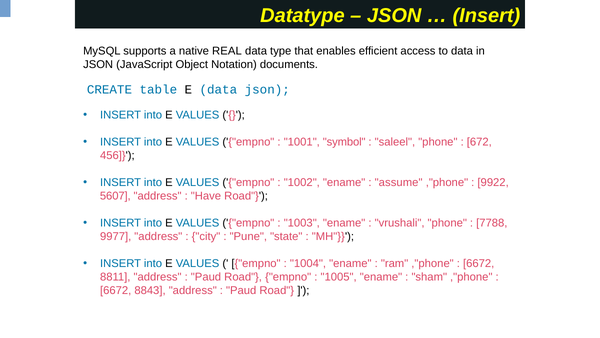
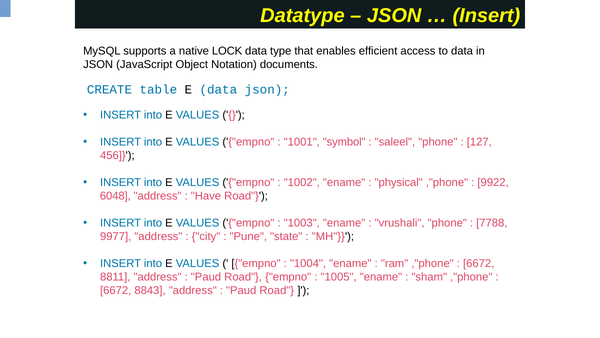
REAL: REAL -> LOCK (227, 51)
672: 672 -> 127 (479, 142)
assume: assume -> physical (399, 182)
5607: 5607 -> 6048 (115, 196)
